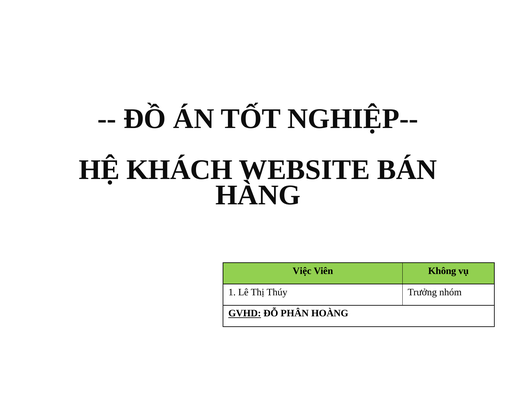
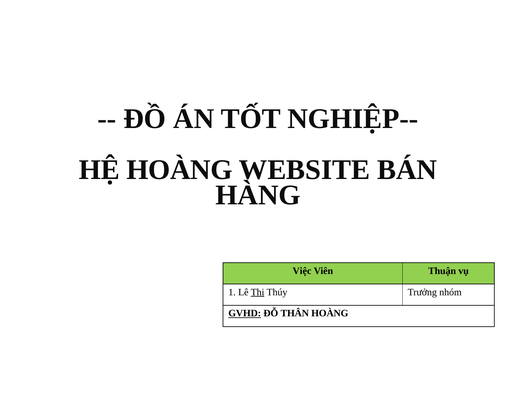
HỆ KHÁCH: KHÁCH -> HOÀNG (180, 170)
Không: Không -> Thuận (442, 271)
Thị underline: none -> present (258, 292)
PHÂN: PHÂN -> THÂN (295, 313)
